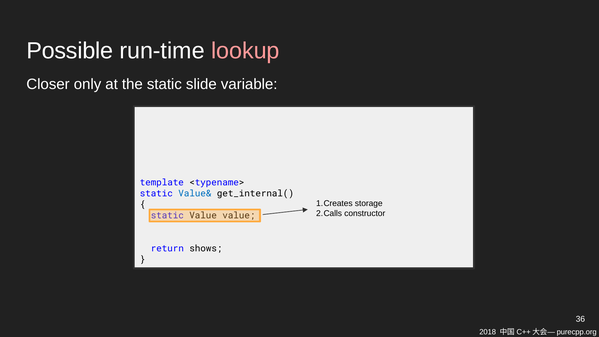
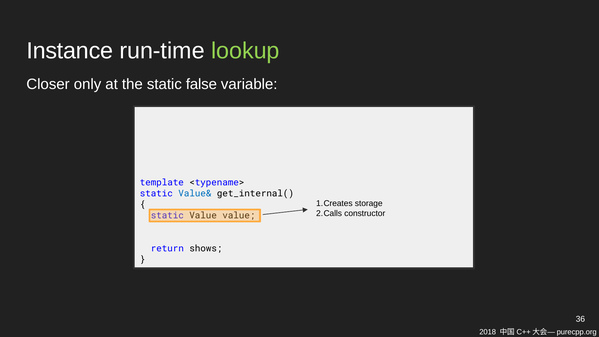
Possible: Possible -> Instance (70, 51)
lookup colour: pink -> light green (245, 51)
slide: slide -> false (201, 84)
